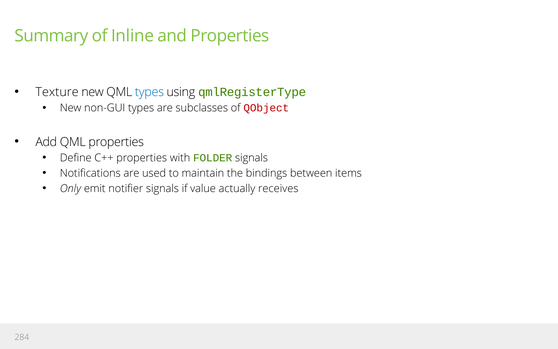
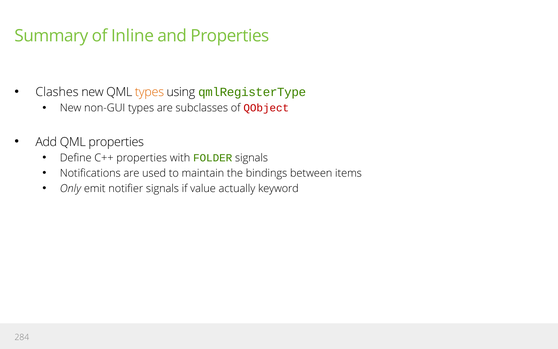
Texture: Texture -> Clashes (57, 92)
types colour: blue -> orange (149, 92)
receives: receives -> keyword (278, 188)
